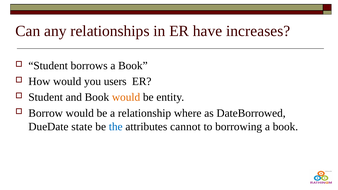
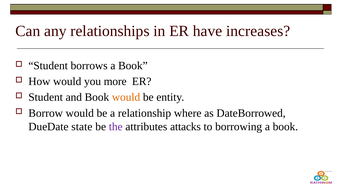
users: users -> more (115, 82)
the colour: blue -> purple (116, 127)
cannot: cannot -> attacks (186, 127)
